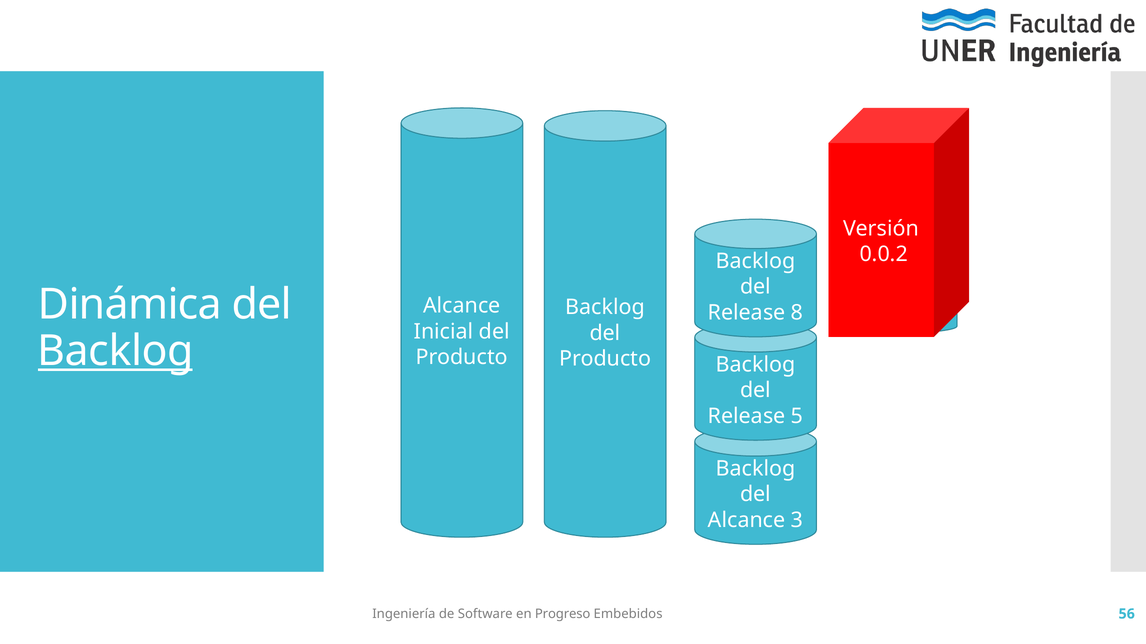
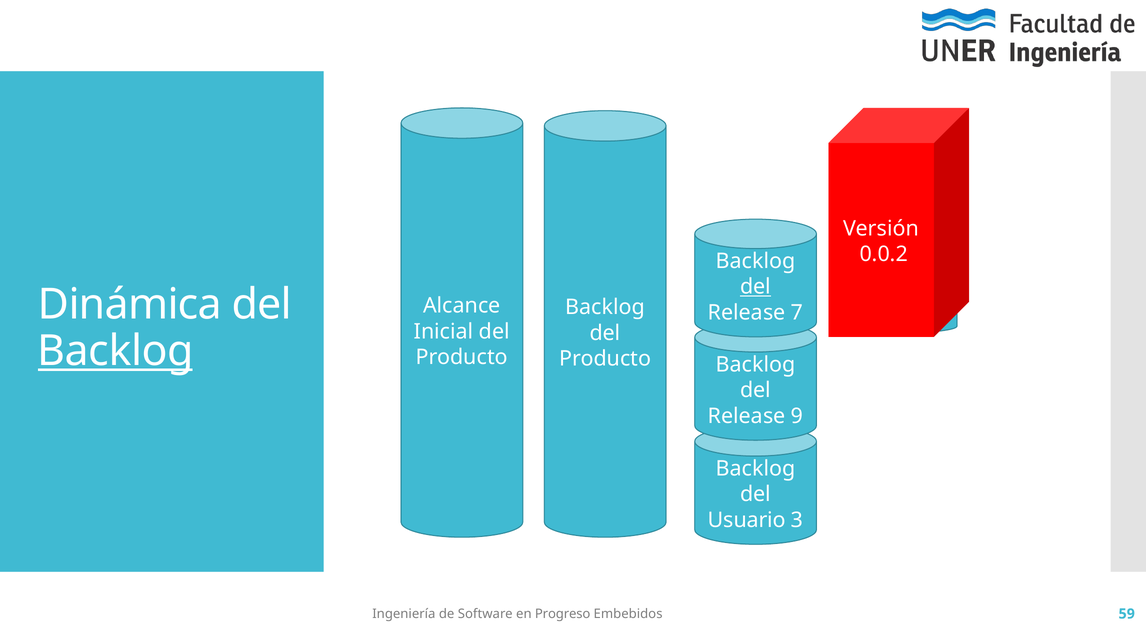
del underline: none -> present (756, 287)
8: 8 -> 7 (797, 313)
5: 5 -> 9 (797, 416)
Alcance: Alcance -> Usuario (747, 521)
56: 56 -> 59 (1127, 614)
